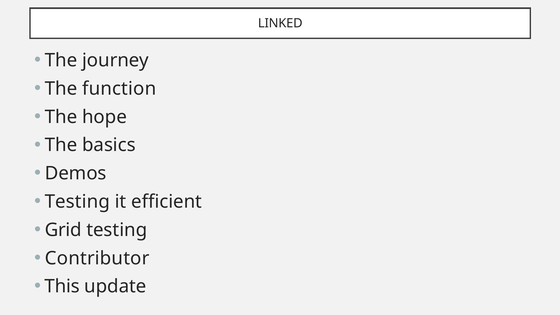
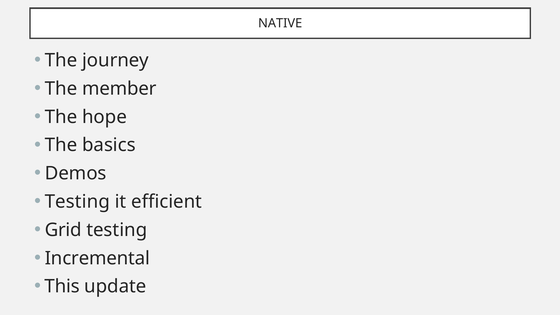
LINKED: LINKED -> NATIVE (280, 23)
function: function -> member (119, 89)
Contributor: Contributor -> Incremental (97, 258)
